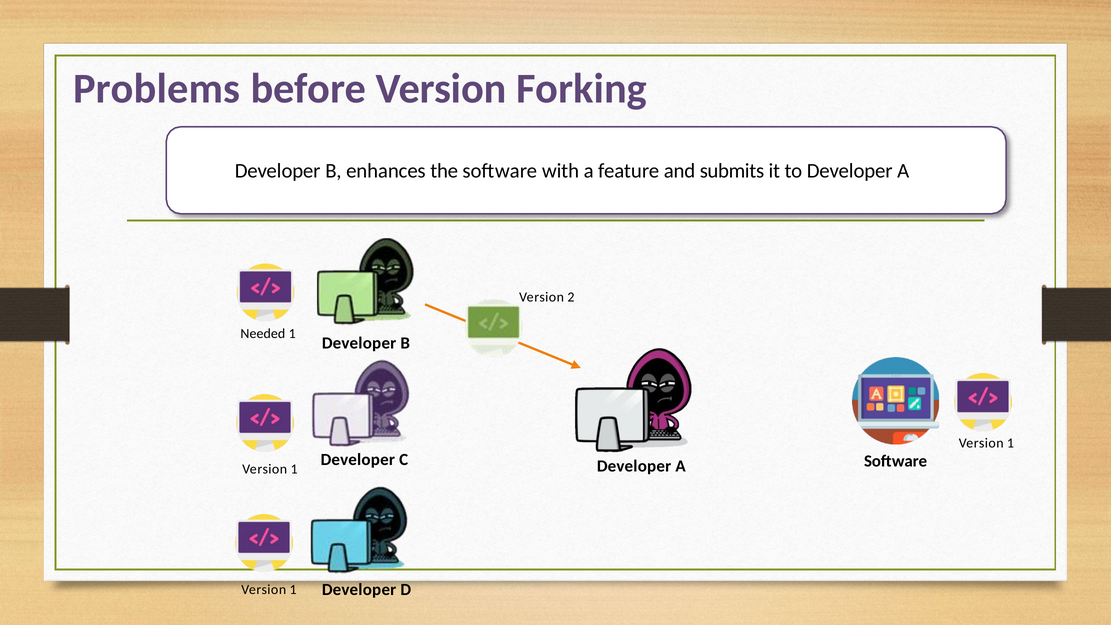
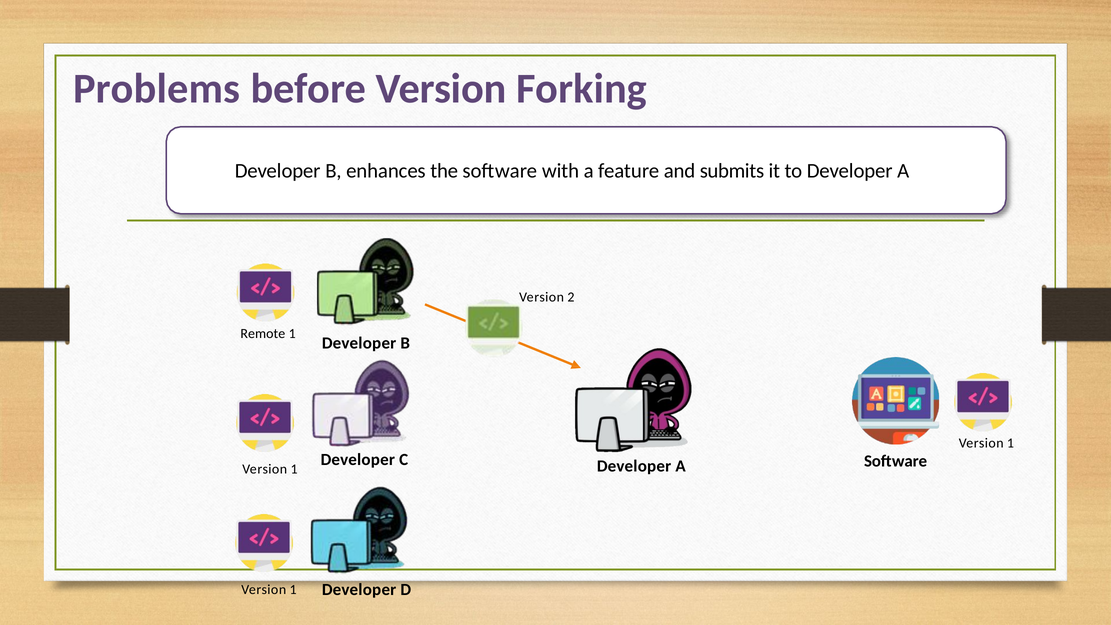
Needed: Needed -> Remote (263, 334)
